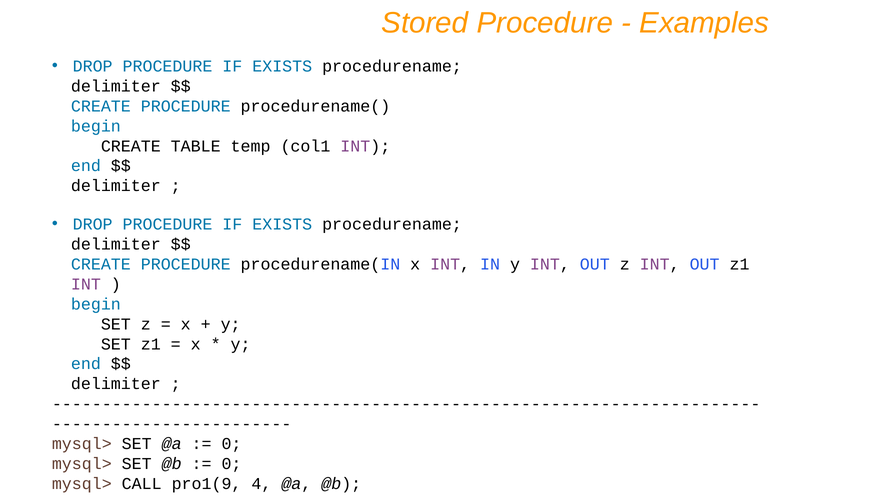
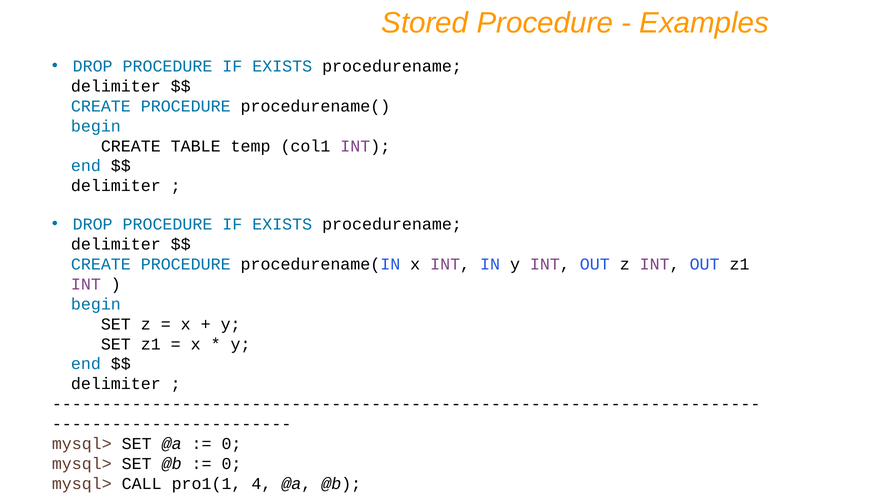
pro1(9: pro1(9 -> pro1(1 (207, 484)
